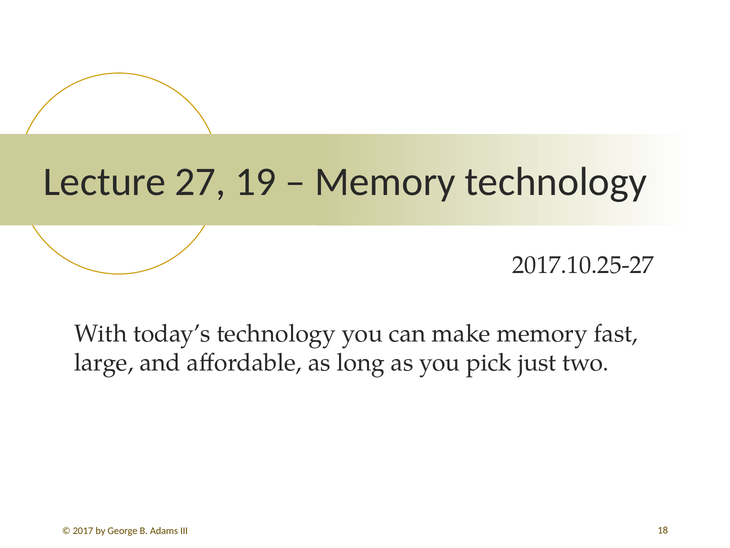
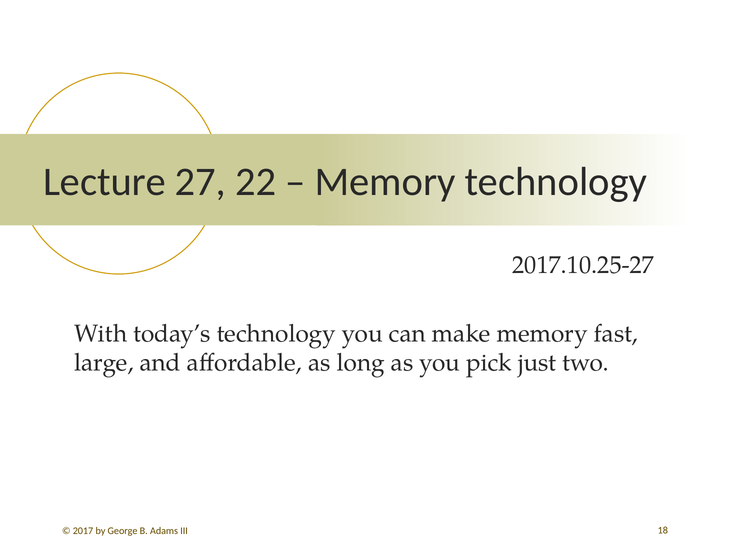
19: 19 -> 22 (256, 182)
